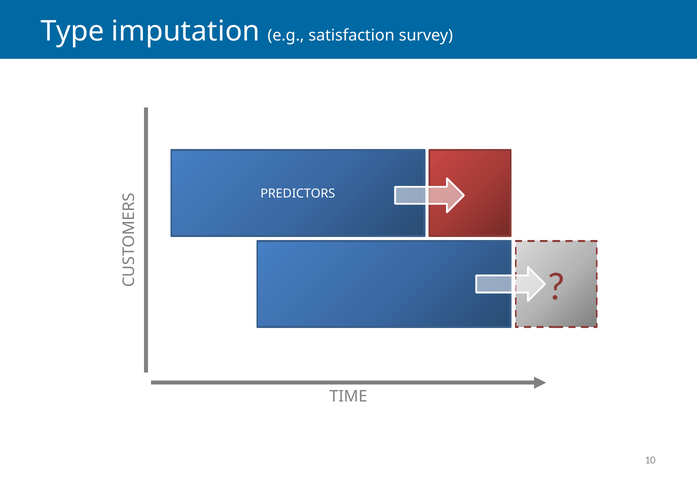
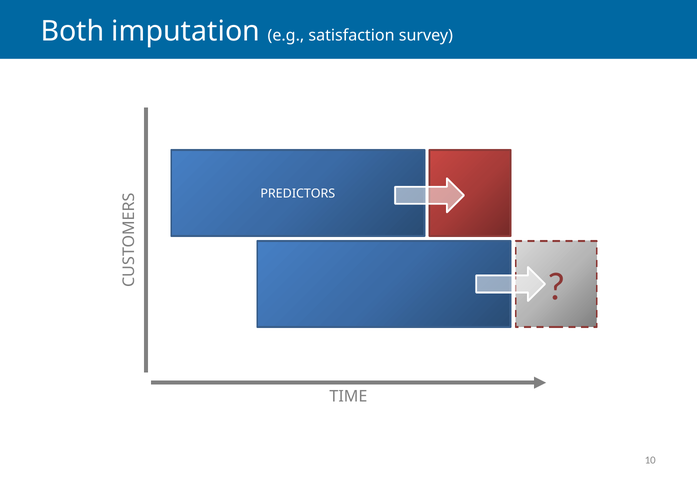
Type: Type -> Both (73, 31)
